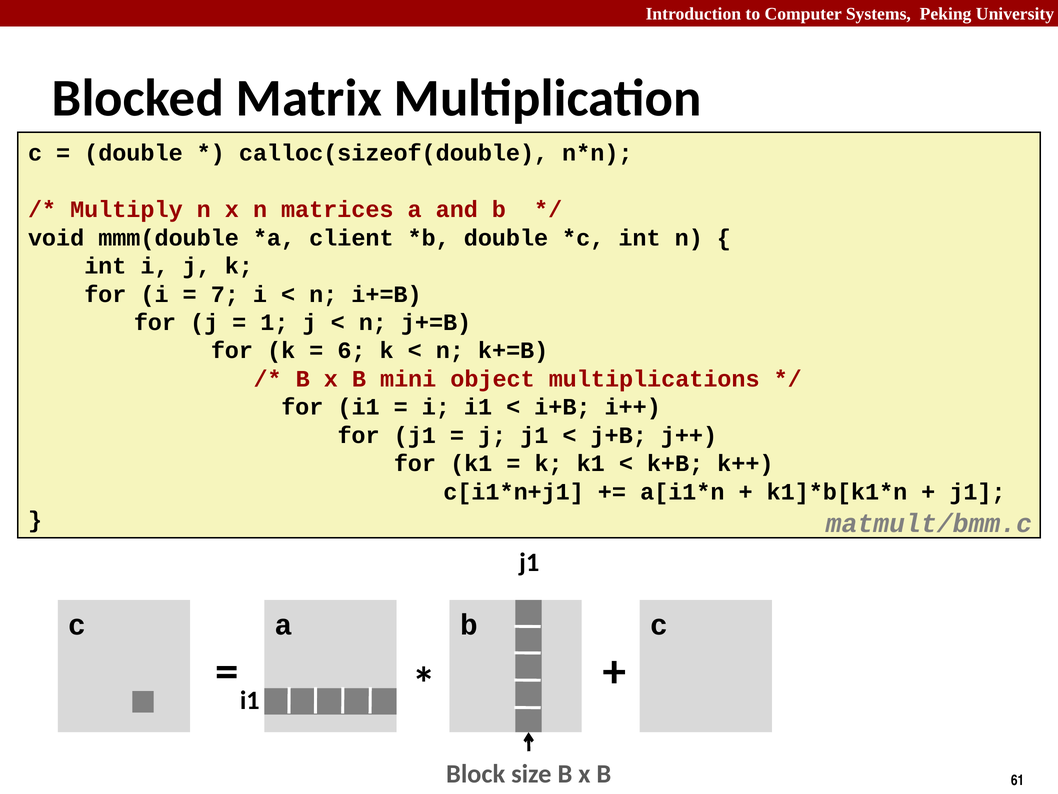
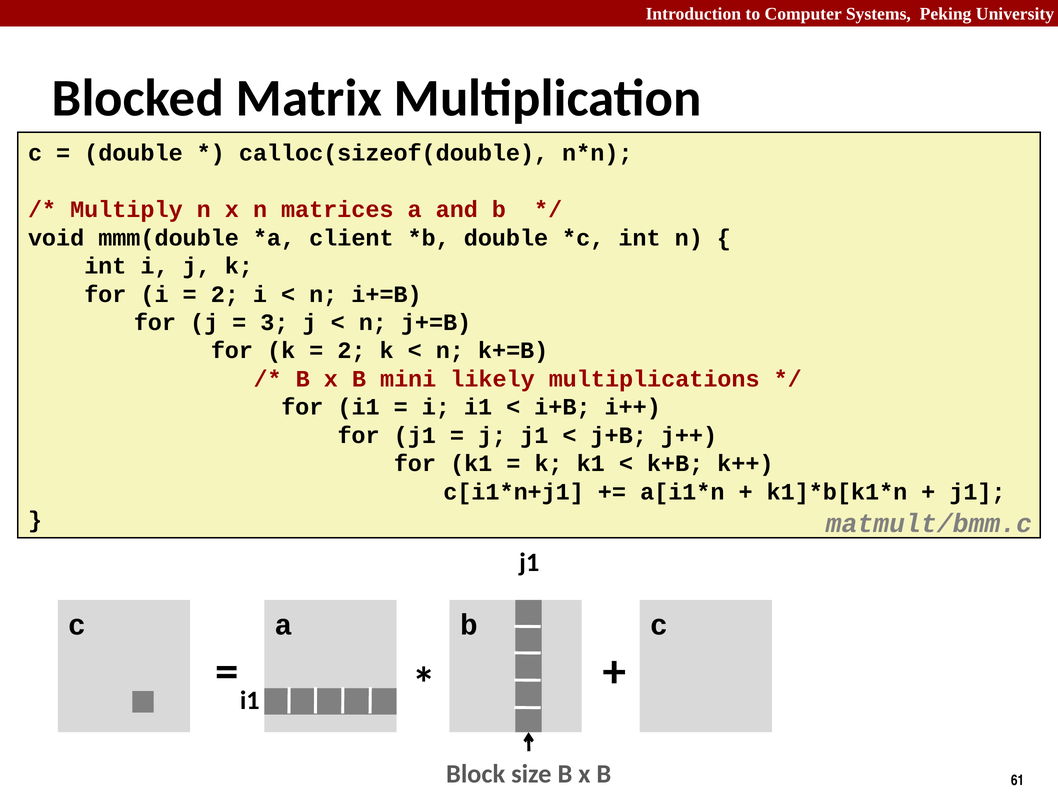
7: 7 -> 2 (225, 294)
1: 1 -> 3 (274, 322)
6: 6 -> 2 (352, 350)
object: object -> likely (493, 379)
